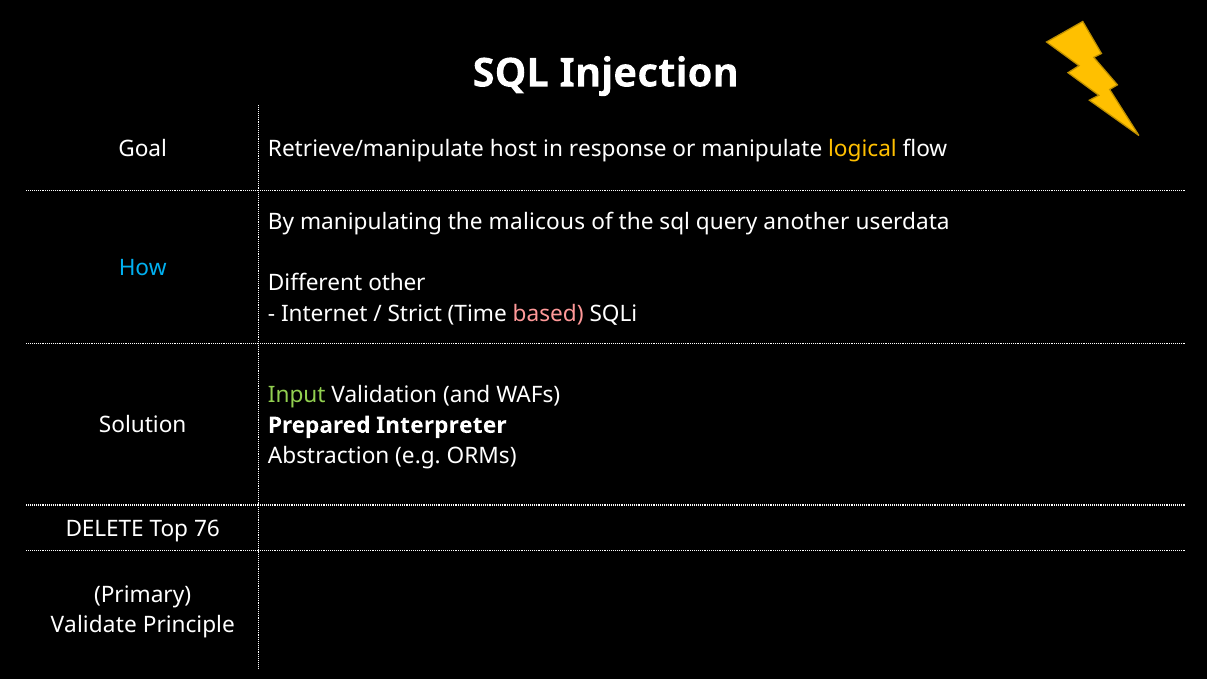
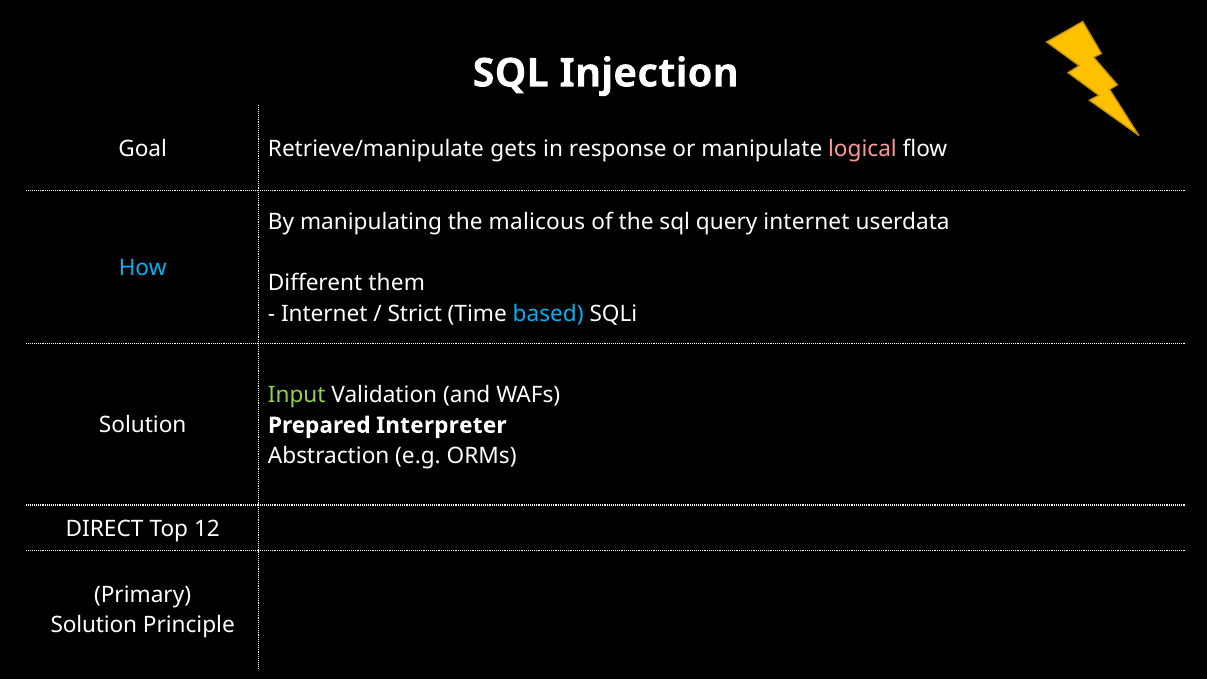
host: host -> gets (513, 149)
logical colour: yellow -> pink (862, 149)
query another: another -> internet (806, 222)
other: other -> them (397, 283)
based colour: pink -> light blue (548, 314)
DELETE: DELETE -> DIRECT (105, 529)
76: 76 -> 12 (207, 529)
Validate: Validate -> Solution (94, 625)
